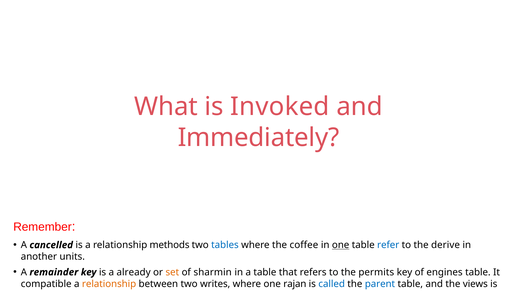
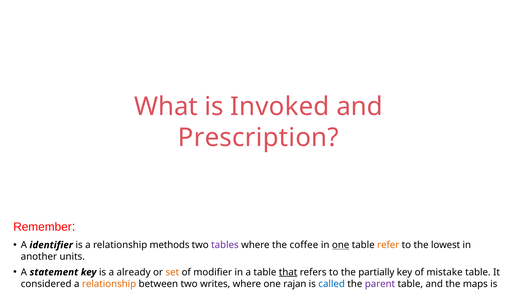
Immediately: Immediately -> Prescription (258, 137)
cancelled: cancelled -> identifier (51, 245)
tables colour: blue -> purple (225, 245)
refer colour: blue -> orange (388, 245)
derive: derive -> lowest (446, 245)
remainder: remainder -> statement (54, 272)
sharmin: sharmin -> modifier (213, 272)
that underline: none -> present (288, 272)
permits: permits -> partially (376, 272)
engines: engines -> mistake (445, 272)
compatible: compatible -> considered (46, 284)
parent colour: blue -> purple (380, 284)
views: views -> maps (475, 284)
